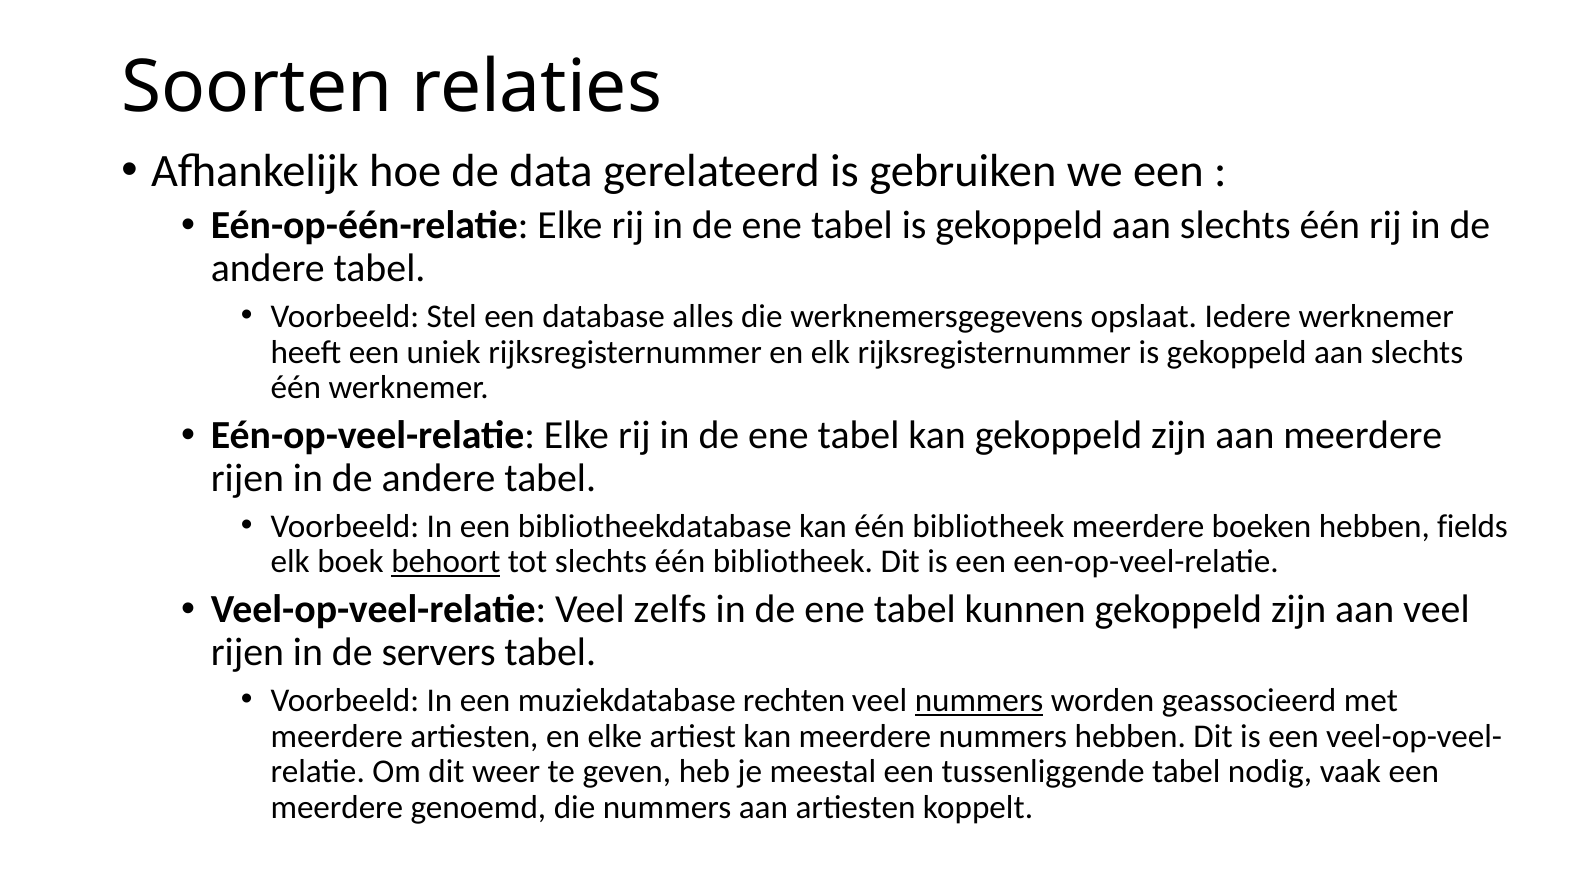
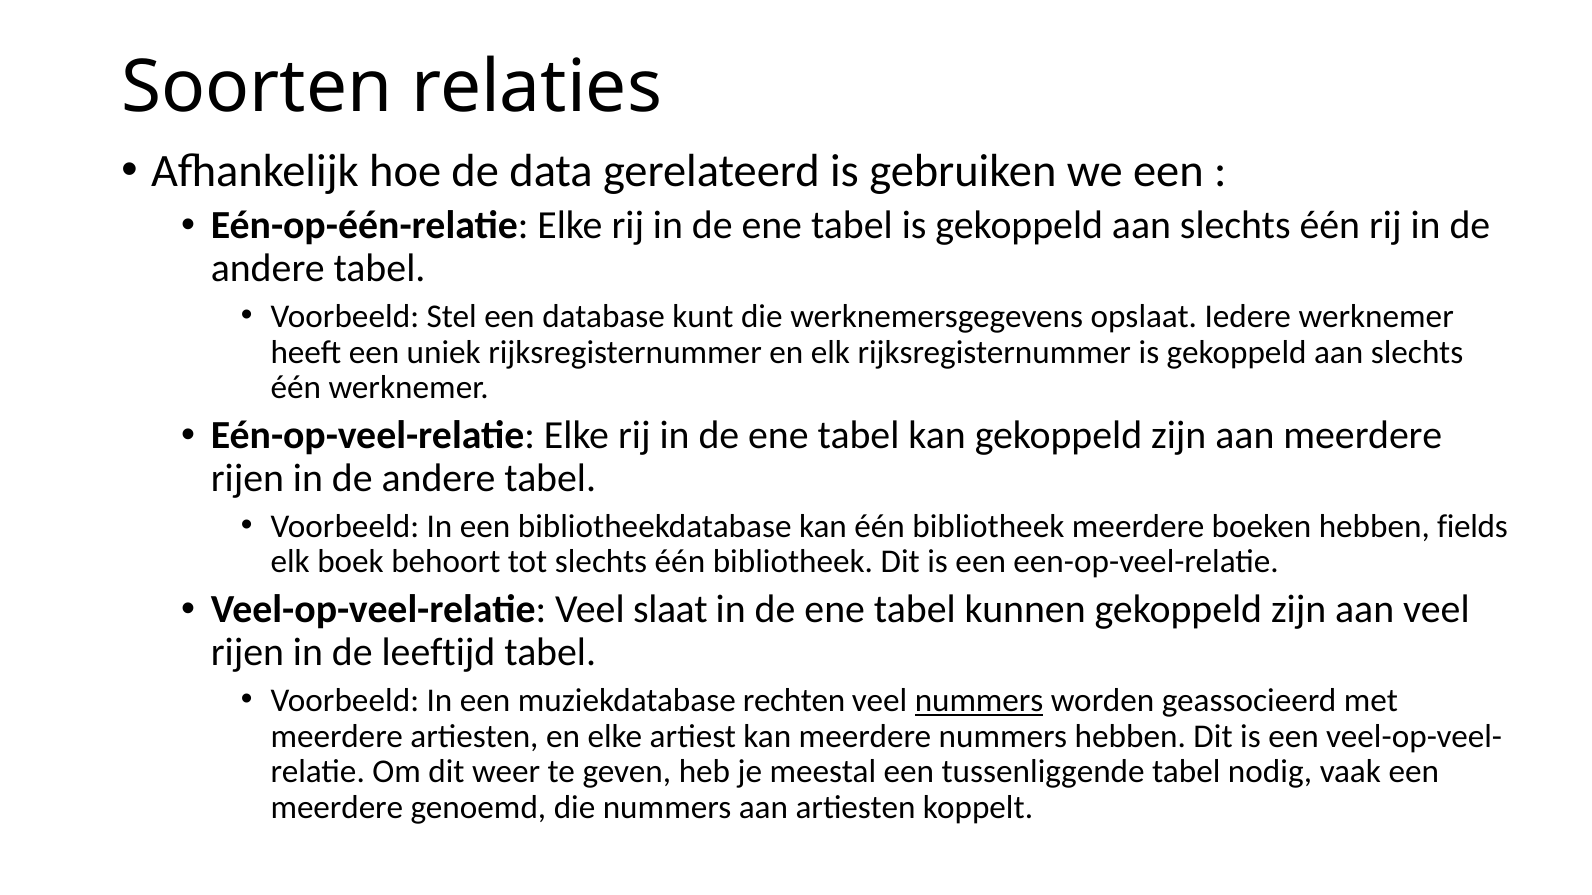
alles: alles -> kunt (703, 316)
behoort underline: present -> none (446, 562)
zelfs: zelfs -> slaat (670, 610)
servers: servers -> leeftijd (438, 653)
